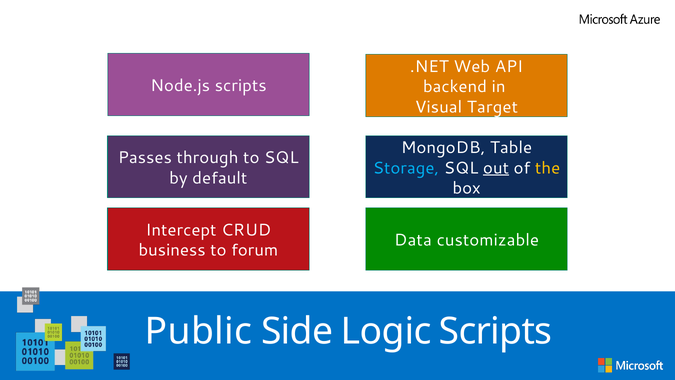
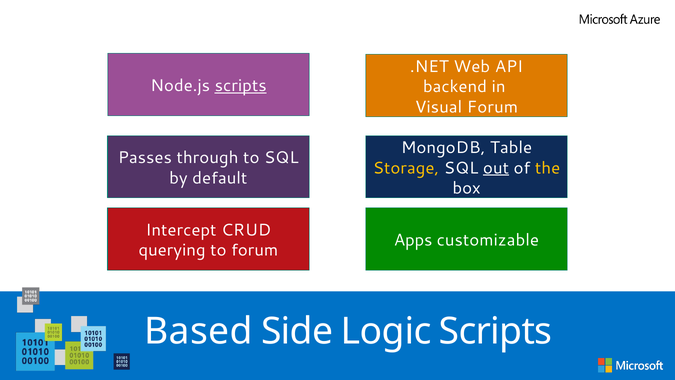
scripts underline: none -> present (241, 86)
Visual Target: Target -> Forum (492, 107)
Storage colour: light blue -> yellow (406, 168)
Data: Data -> Apps (413, 240)
business: business -> querying (172, 250)
Public: Public -> Based (199, 331)
